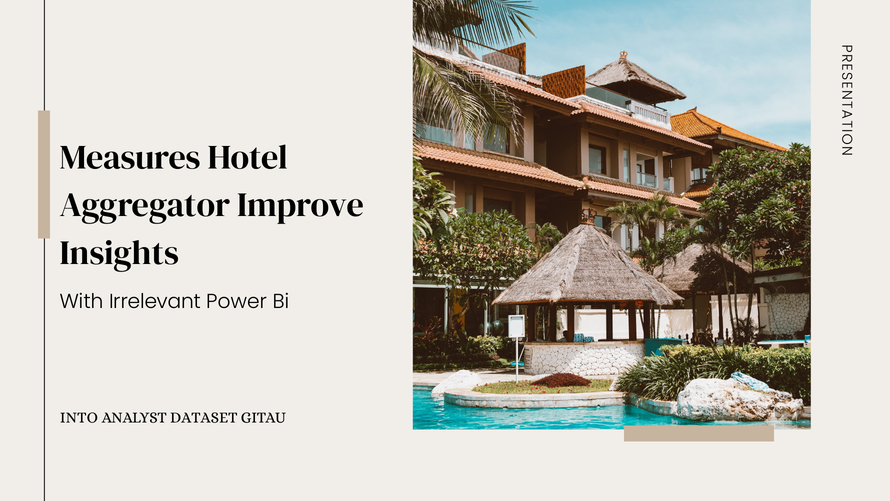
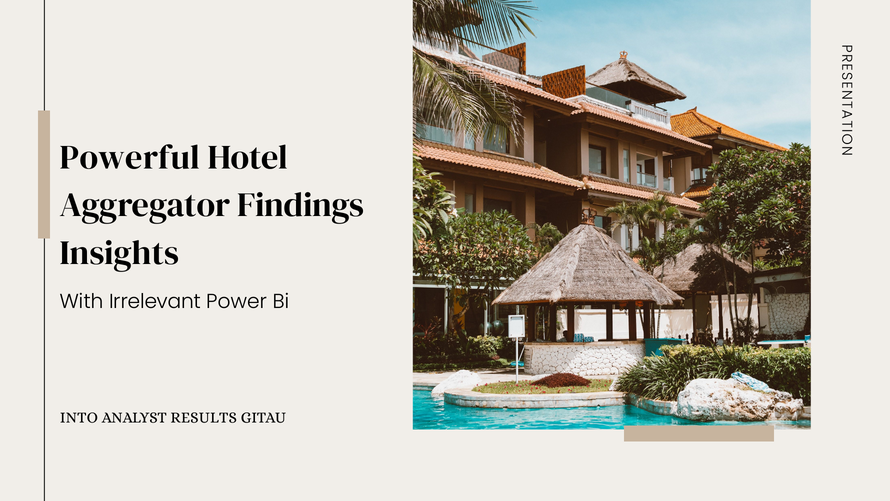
Measures: Measures -> Powerful (130, 157)
Improve: Improve -> Findings (301, 205)
DATASET: DATASET -> RESULTS (204, 417)
